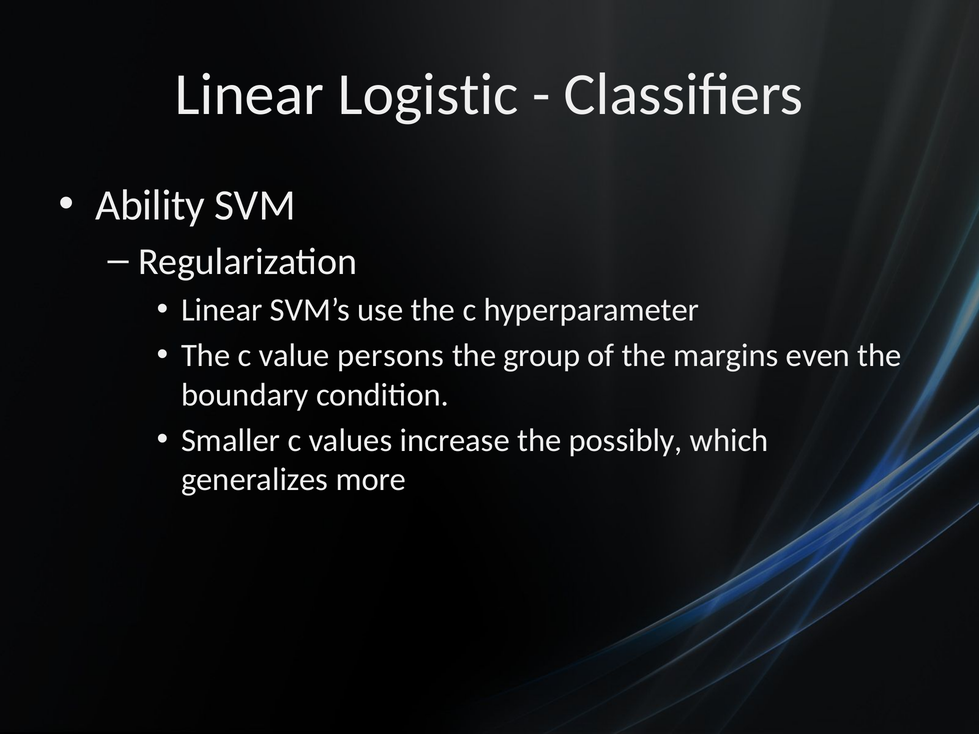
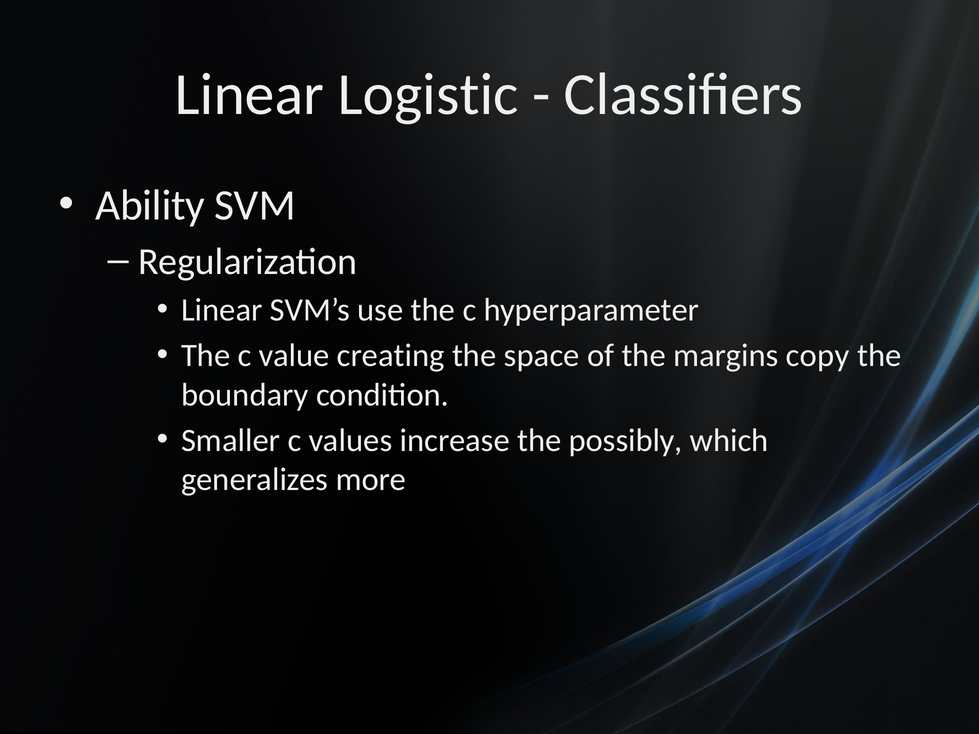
persons: persons -> creating (391, 356)
group: group -> space (542, 356)
even: even -> copy (818, 356)
